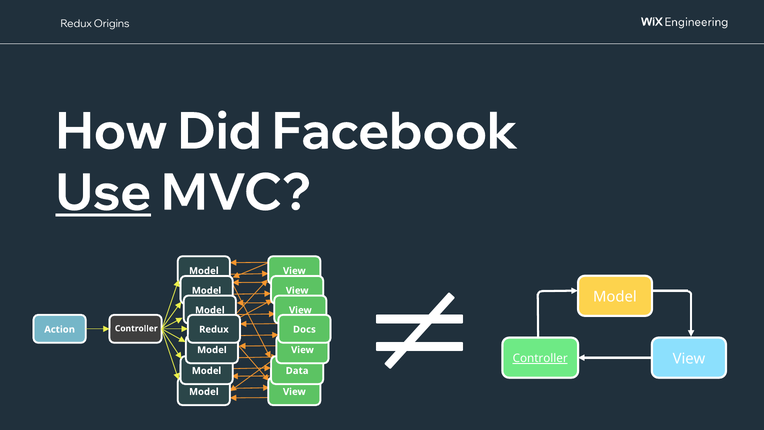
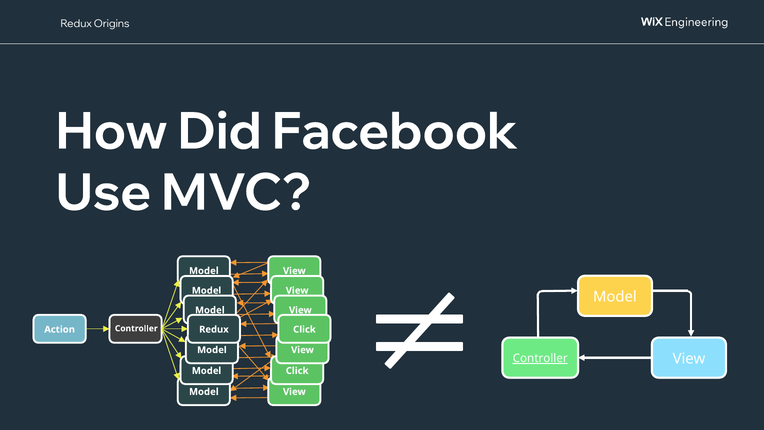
Use underline: present -> none (103, 193)
Docs: Docs -> Click (304, 329)
Data: Data -> Click (297, 371)
